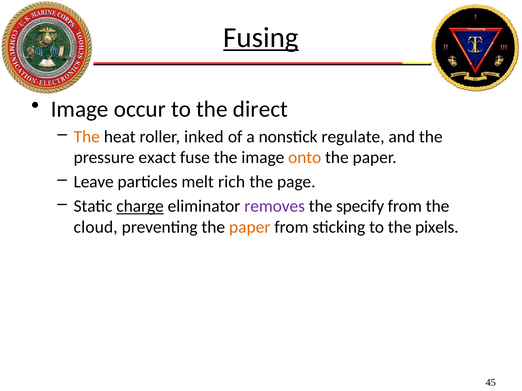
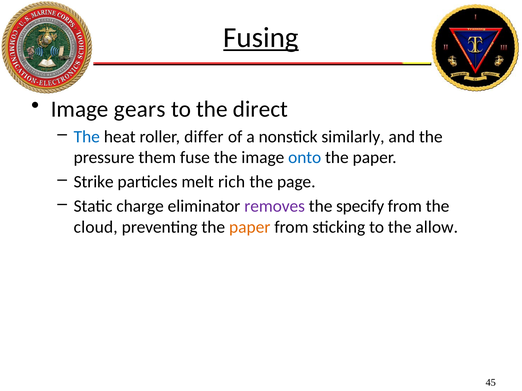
occur: occur -> gears (140, 109)
The colour: orange -> blue (87, 137)
inked: inked -> differ (204, 137)
regulate: regulate -> similarly (353, 137)
exact: exact -> them (157, 158)
onto colour: orange -> blue (305, 158)
Leave: Leave -> Strike (94, 182)
charge underline: present -> none (140, 206)
pixels: pixels -> allow (437, 227)
